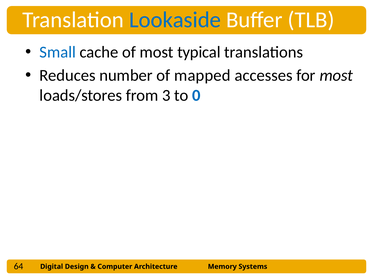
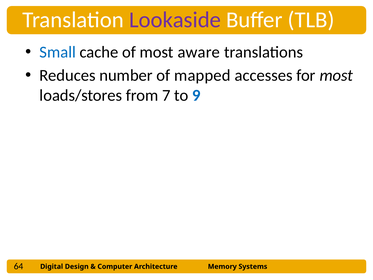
Lookaside colour: blue -> purple (175, 20)
typical: typical -> aware (199, 52)
3: 3 -> 7 (166, 95)
0: 0 -> 9 (196, 95)
